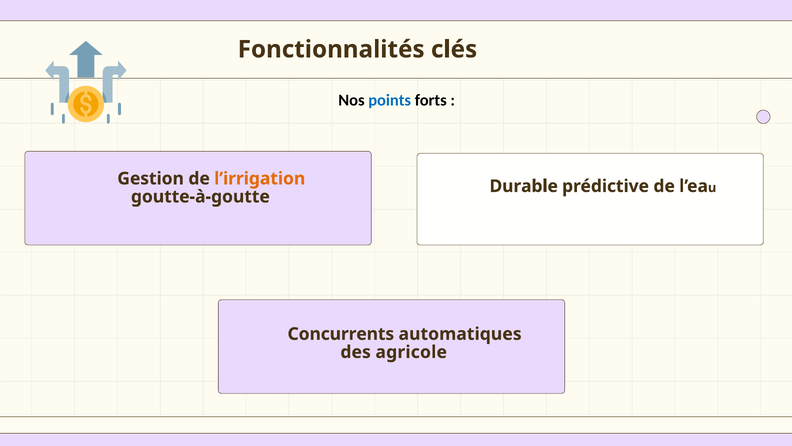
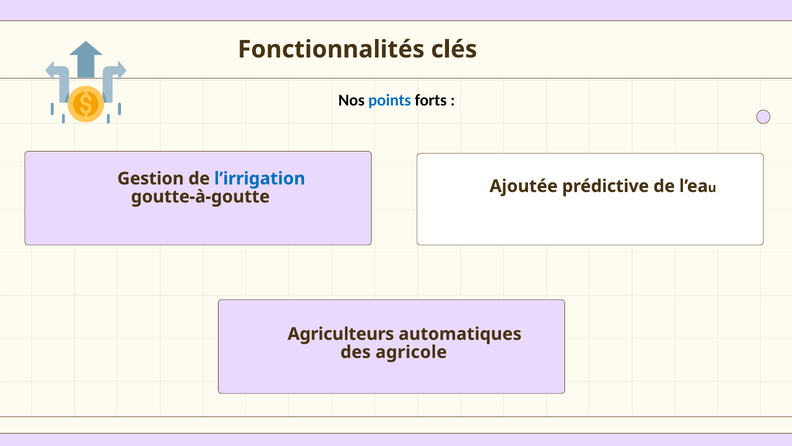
l’irrigation colour: orange -> blue (260, 178)
Durable: Durable -> Ajoutée (524, 186)
Concurrents: Concurrents -> Agriculteurs (341, 334)
